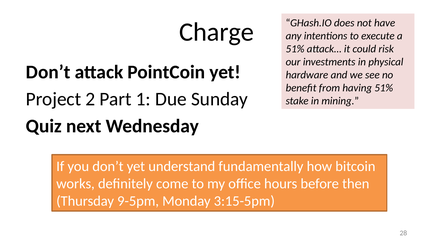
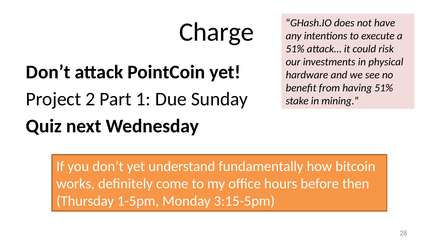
9-5pm: 9-5pm -> 1-5pm (138, 201)
